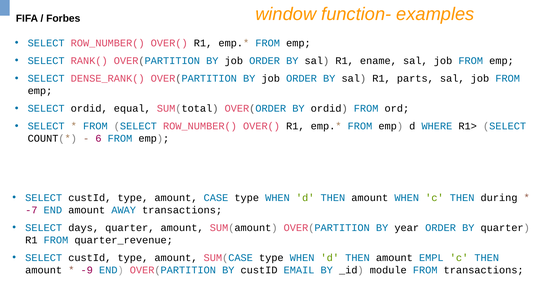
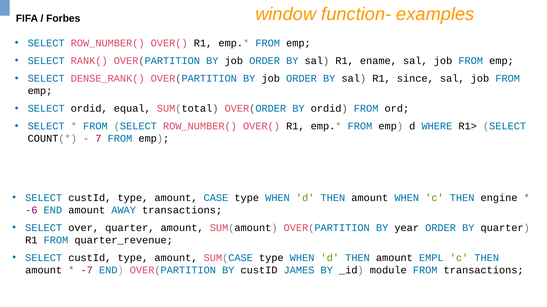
parts: parts -> since (415, 79)
6: 6 -> 7 (98, 139)
during: during -> engine (499, 198)
-7: -7 -> -6 (31, 211)
days: days -> over (84, 228)
-9: -9 -> -7 (87, 271)
EMAIL: EMAIL -> JAMES (299, 271)
